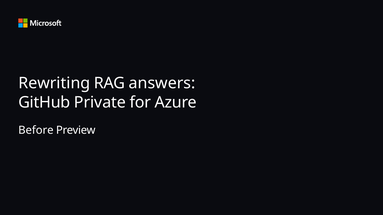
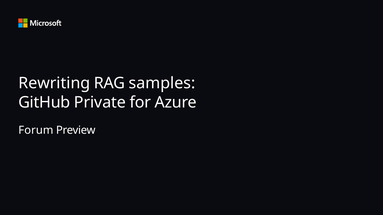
answers: answers -> samples (162, 83)
Before: Before -> Forum (36, 130)
